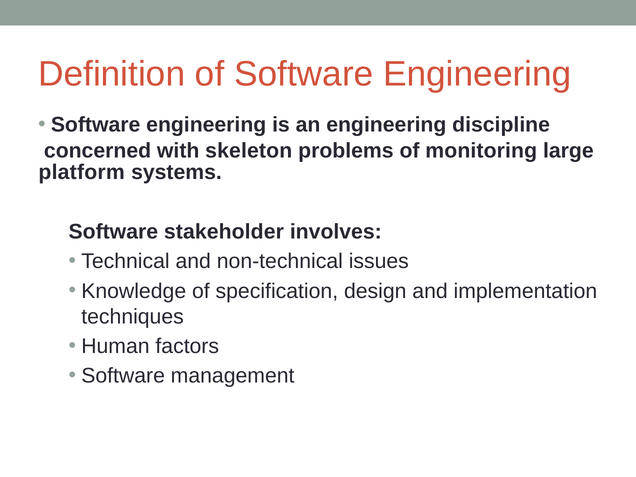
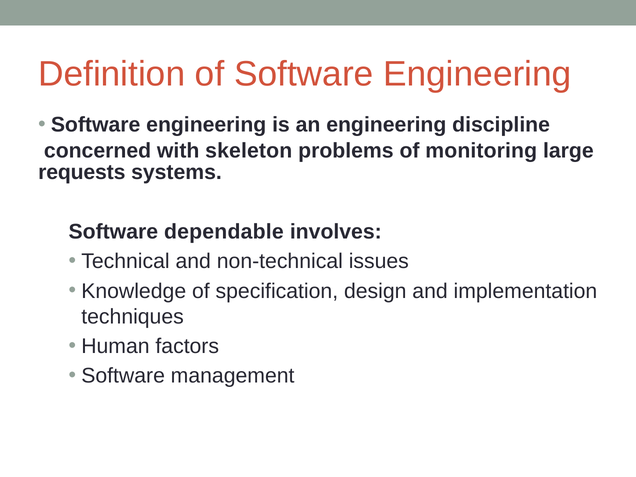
platform: platform -> requests (82, 172)
stakeholder: stakeholder -> dependable (224, 232)
